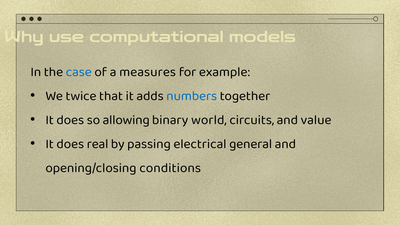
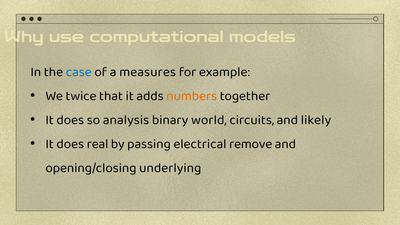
numbers colour: blue -> orange (192, 96)
allowing: allowing -> analysis (126, 120)
value: value -> likely (316, 120)
general: general -> remove (251, 144)
conditions: conditions -> underlying (170, 168)
